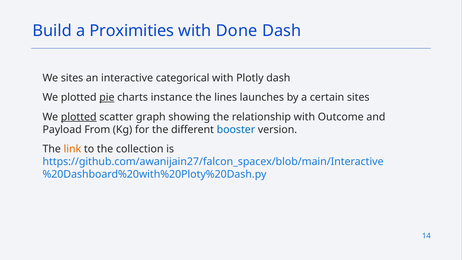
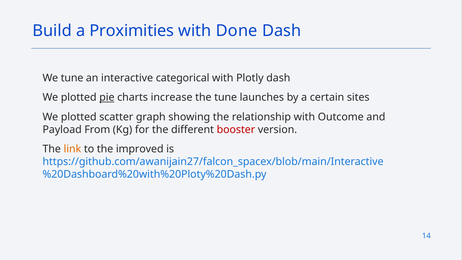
We sites: sites -> tune (72, 78)
instance: instance -> increase (172, 97)
the lines: lines -> tune (226, 97)
plotted underline: present -> none (79, 117)
booster colour: blue -> red (236, 130)
collection: collection -> improved (140, 149)
